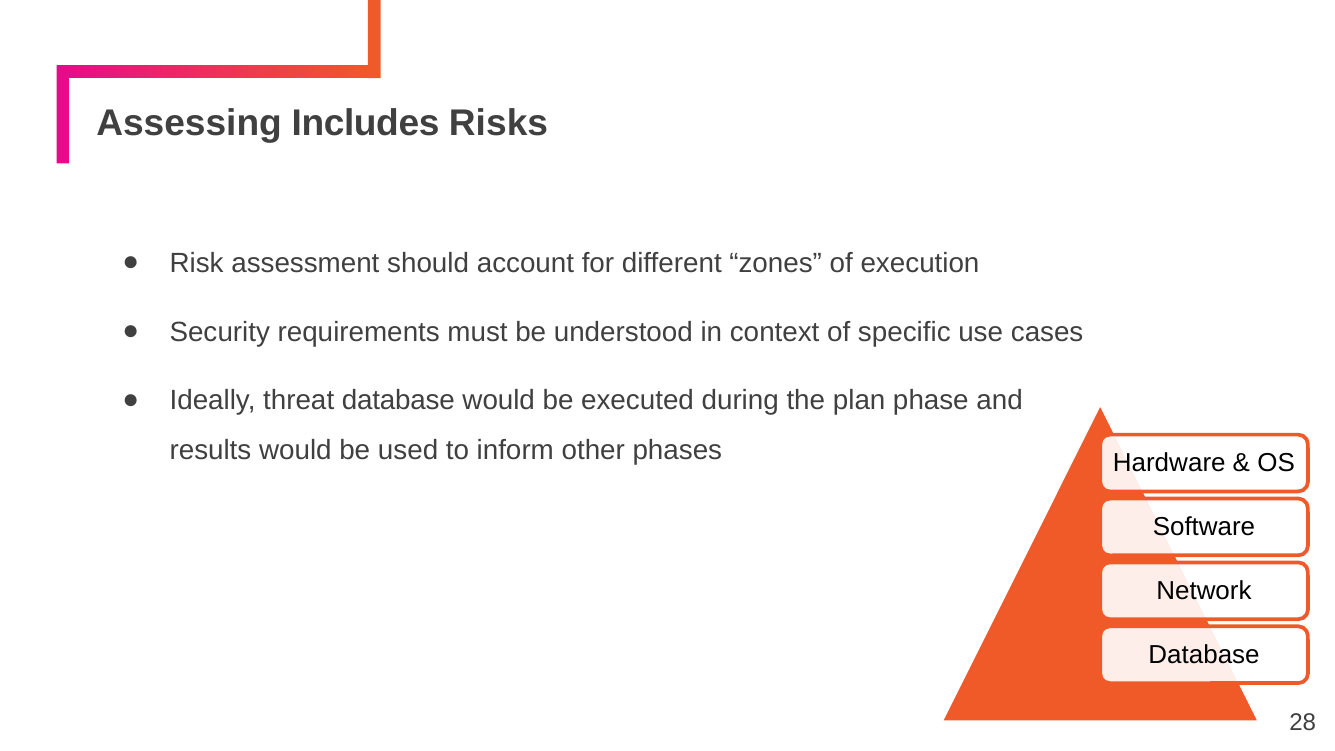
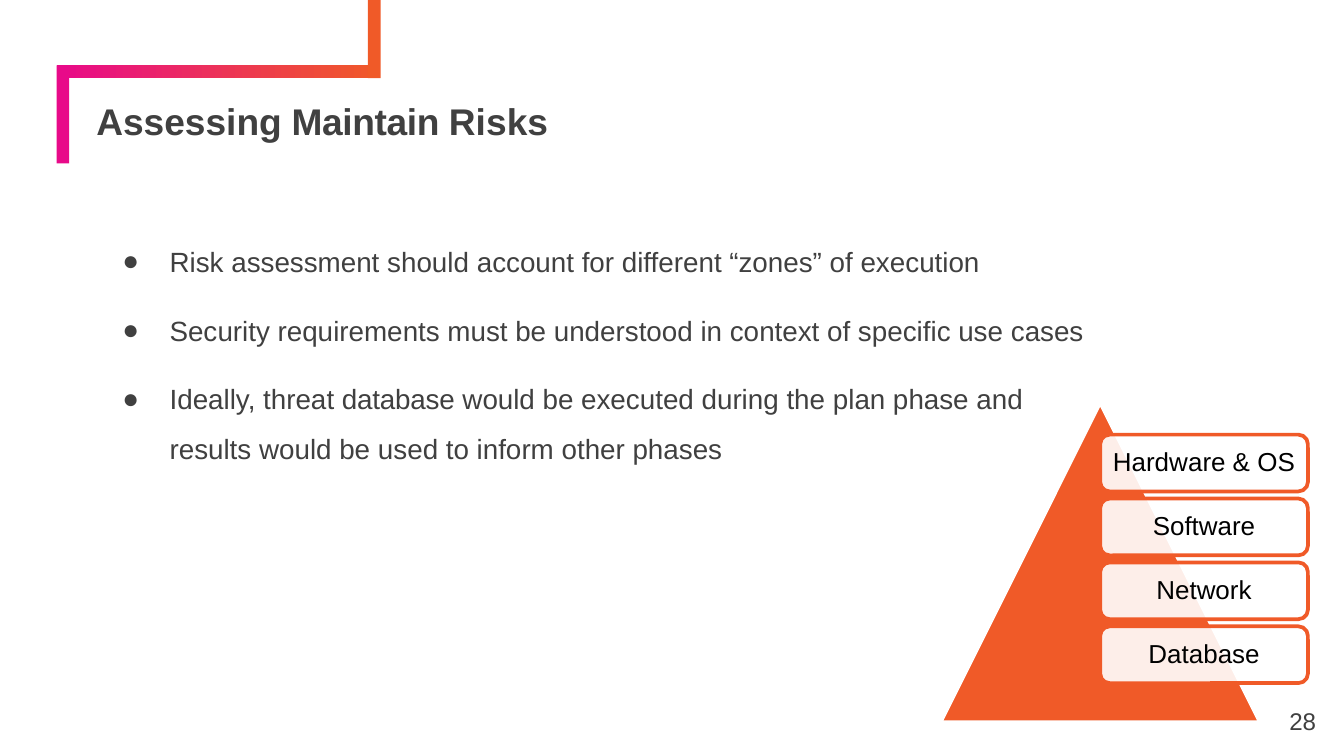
Includes: Includes -> Maintain (366, 123)
